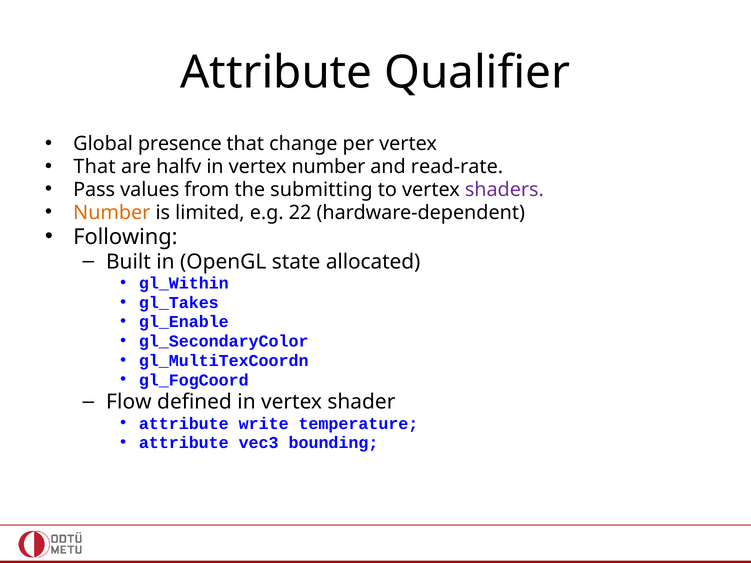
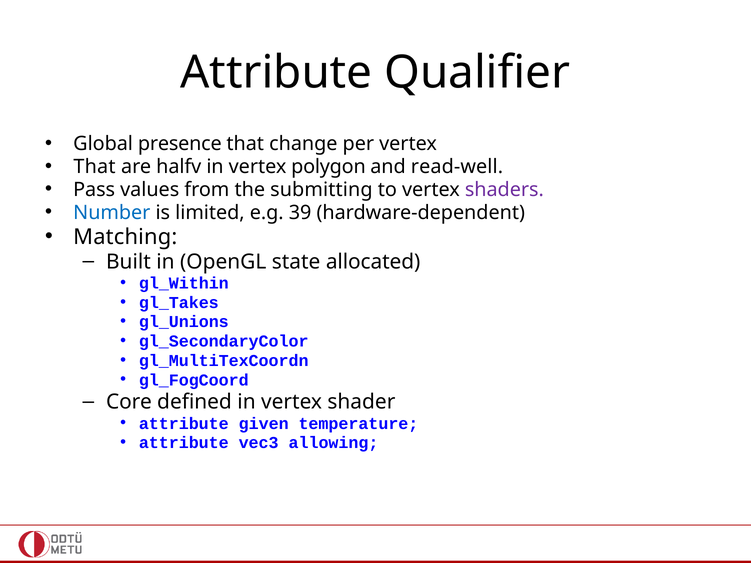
vertex number: number -> polygon (328, 167)
read-rate: read-rate -> read-well (457, 167)
Number colour: orange -> blue (112, 213)
22: 22 -> 39 (300, 213)
Following: Following -> Matching (125, 237)
gl_Enable: gl_Enable -> gl_Unions (184, 322)
Flow: Flow -> Core (129, 402)
write: write -> given (264, 424)
bounding: bounding -> allowing (334, 443)
